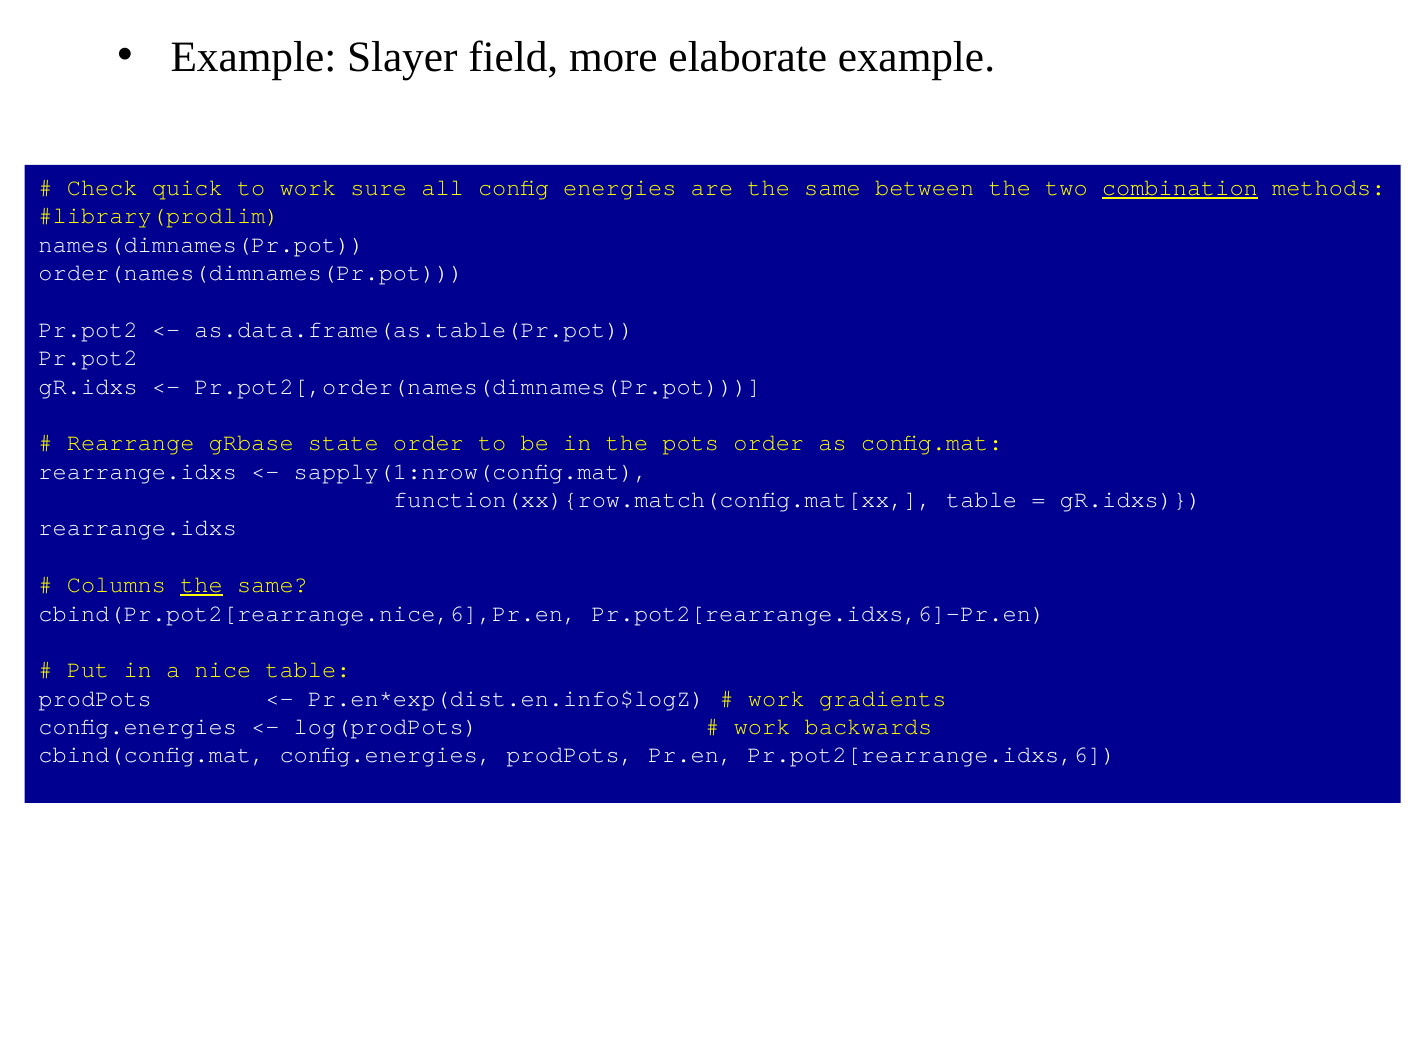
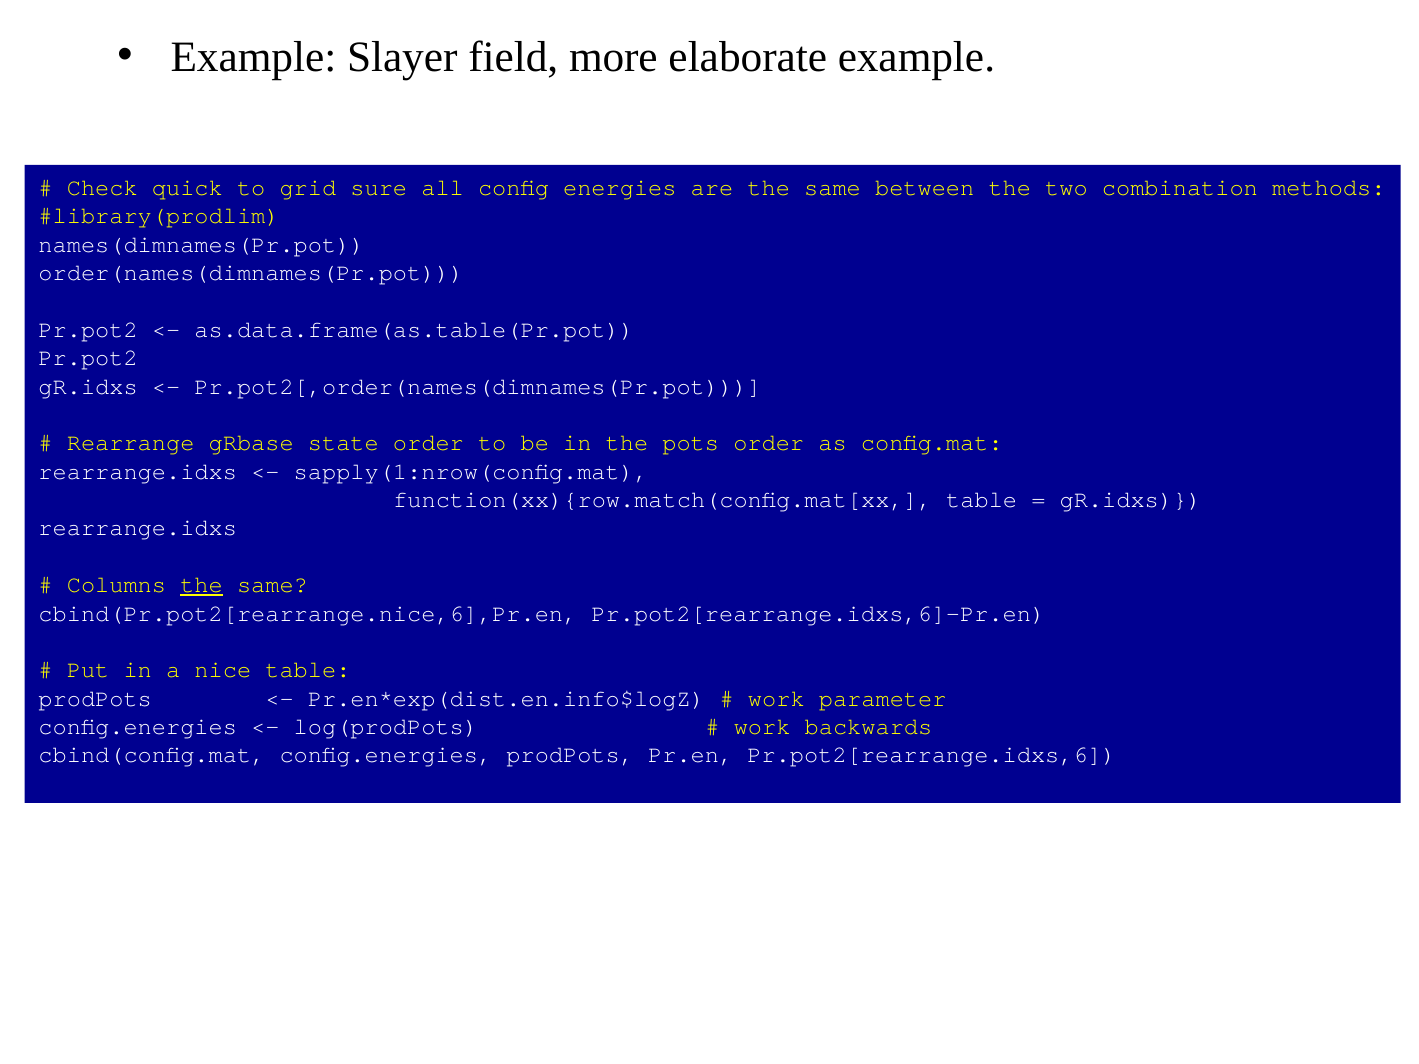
to work: work -> grid (308, 188)
combination underline: present -> none (1180, 188)
gradients: gradients -> parameter (883, 699)
